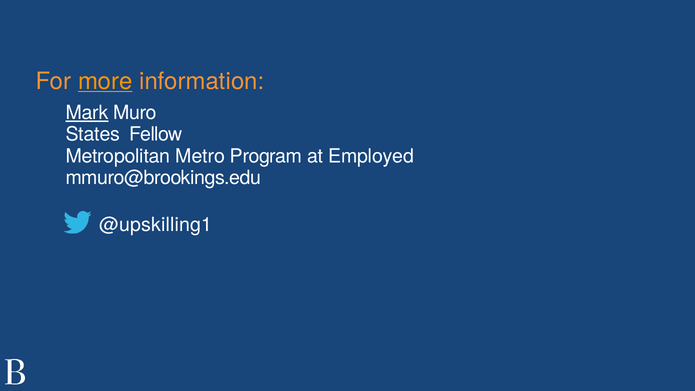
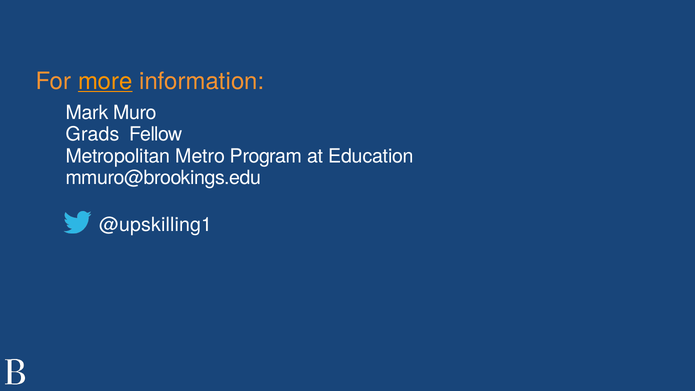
Mark underline: present -> none (87, 113)
States: States -> Grads (93, 134)
Employed: Employed -> Education (371, 156)
